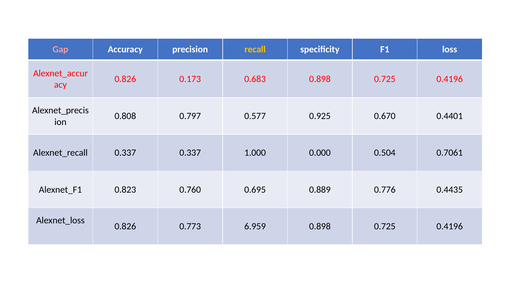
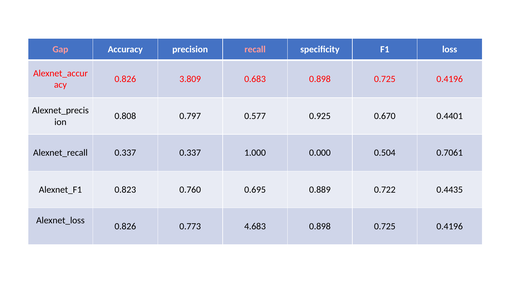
recall colour: yellow -> pink (255, 50)
0.173: 0.173 -> 3.809 (190, 79)
0.776: 0.776 -> 0.722 (385, 190)
6.959: 6.959 -> 4.683 (255, 227)
